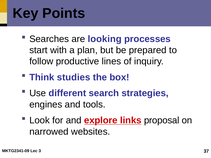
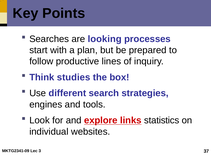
proposal: proposal -> statistics (162, 121)
narrowed: narrowed -> individual (49, 132)
